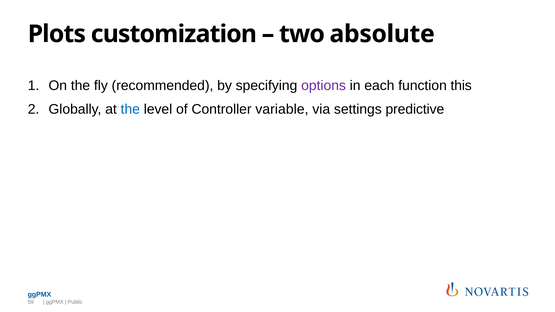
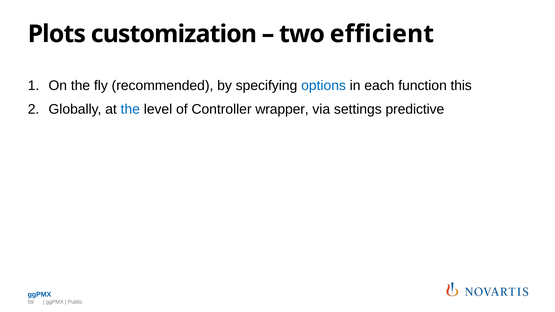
absolute: absolute -> efficient (382, 34)
options colour: purple -> blue (324, 86)
variable: variable -> wrapper (282, 109)
